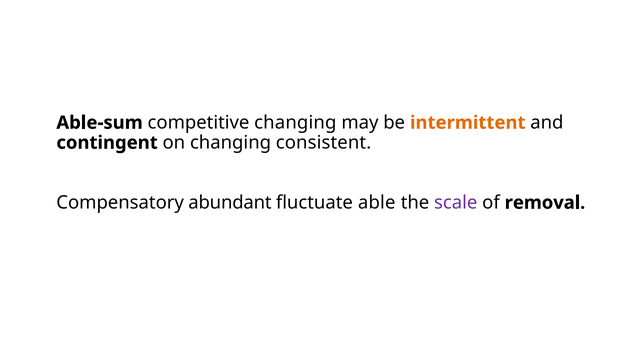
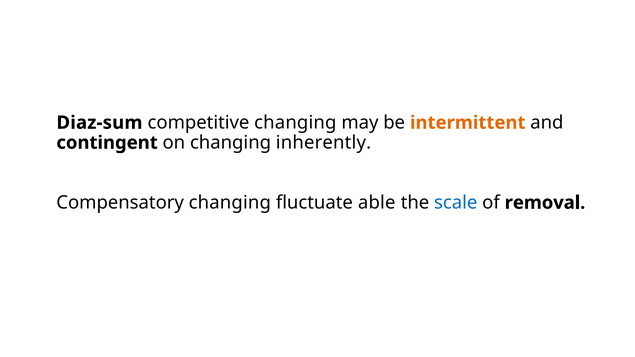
Able-sum: Able-sum -> Diaz-sum (99, 123)
consistent: consistent -> inherently (323, 143)
Compensatory abundant: abundant -> changing (230, 203)
scale colour: purple -> blue (456, 203)
